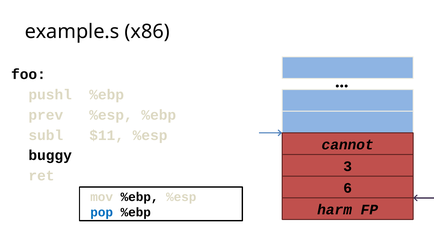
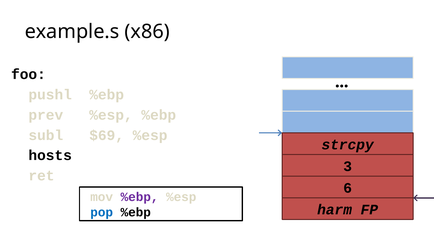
$11: $11 -> $69 (107, 135)
cannot: cannot -> strcpy (348, 145)
buggy: buggy -> hosts (50, 156)
%ebp colour: black -> purple (140, 197)
